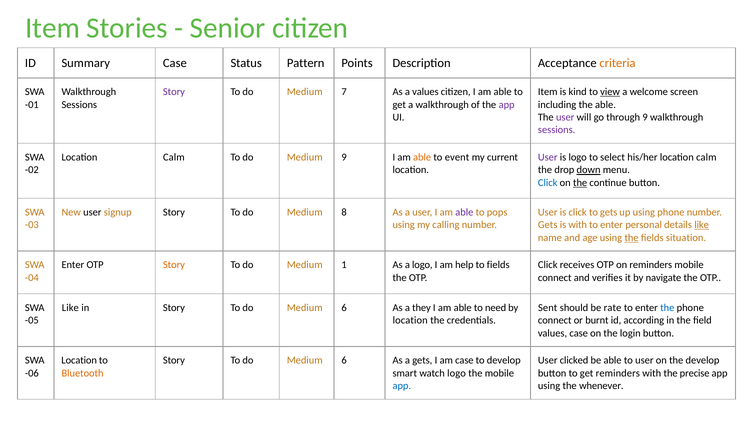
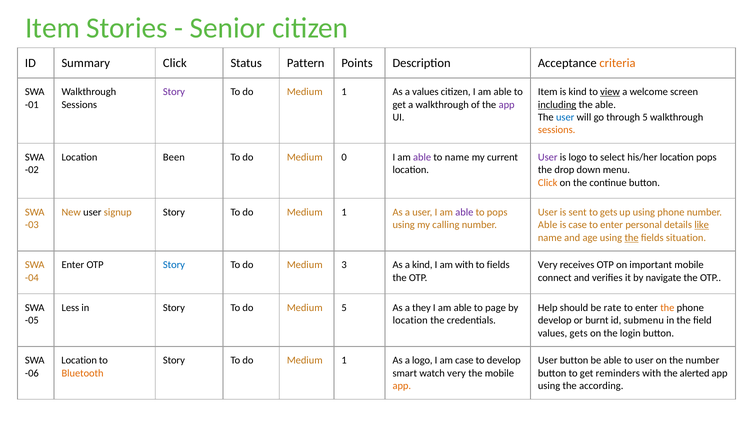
Summary Case: Case -> Click (175, 63)
7: 7 -> 1 (344, 92)
including underline: none -> present (557, 105)
user colour: purple -> blue (565, 117)
through 9: 9 -> 5 (645, 117)
sessions colour: purple -> orange (557, 130)
Calm: Calm -> Been (174, 157)
Medium 9: 9 -> 0 (344, 157)
able colour: orange -> purple (422, 157)
to event: event -> name (457, 157)
his/her location calm: calm -> pops (706, 157)
down underline: present -> none (589, 170)
Click colour: blue -> orange (548, 183)
the underline: present -> none (580, 183)
8: 8 -> 1 (344, 212)
is click: click -> sent (578, 212)
Gets: Gets -> Able (548, 225)
is with: with -> case (578, 225)
Story colour: orange -> blue (174, 265)
1: 1 -> 3 (344, 265)
a logo: logo -> kind (422, 265)
am help: help -> with (464, 265)
Click: Click -> Very (548, 265)
on reminders: reminders -> important (651, 265)
Like: Like -> Less (70, 307)
6: 6 -> 5 (344, 307)
need: need -> page (496, 307)
Sent: Sent -> Help (548, 307)
the colour: blue -> orange (667, 307)
connect: connect -> develop (555, 320)
according: according -> submenu (644, 320)
values case: case -> gets (579, 333)
6: 6 -> 1 (344, 360)
a gets: gets -> logo (422, 360)
User clicked: clicked -> button (574, 360)
the develop: develop -> number (703, 360)
watch logo: logo -> very (456, 373)
precise: precise -> alerted (695, 373)
app colour: blue -> orange (402, 385)
whenever: whenever -> according (601, 385)
